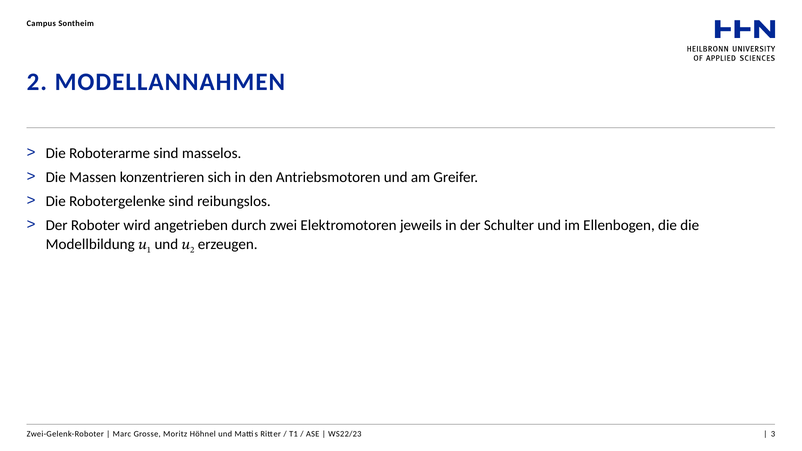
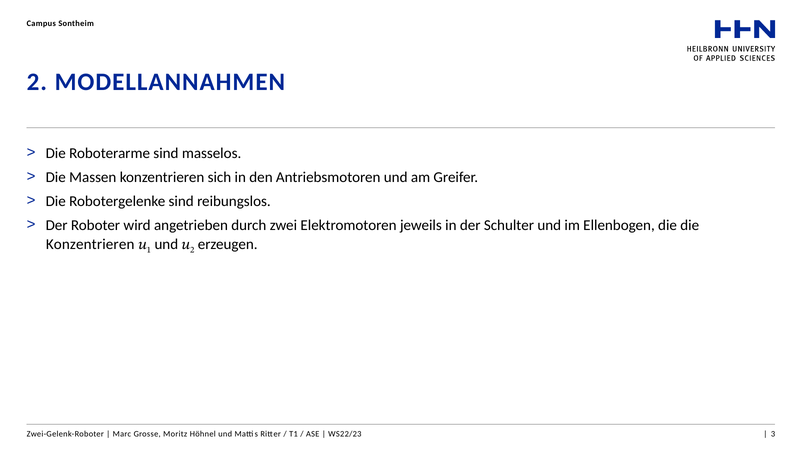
Modellbildung: Modellbildung -> Konzentrieren (90, 244)
